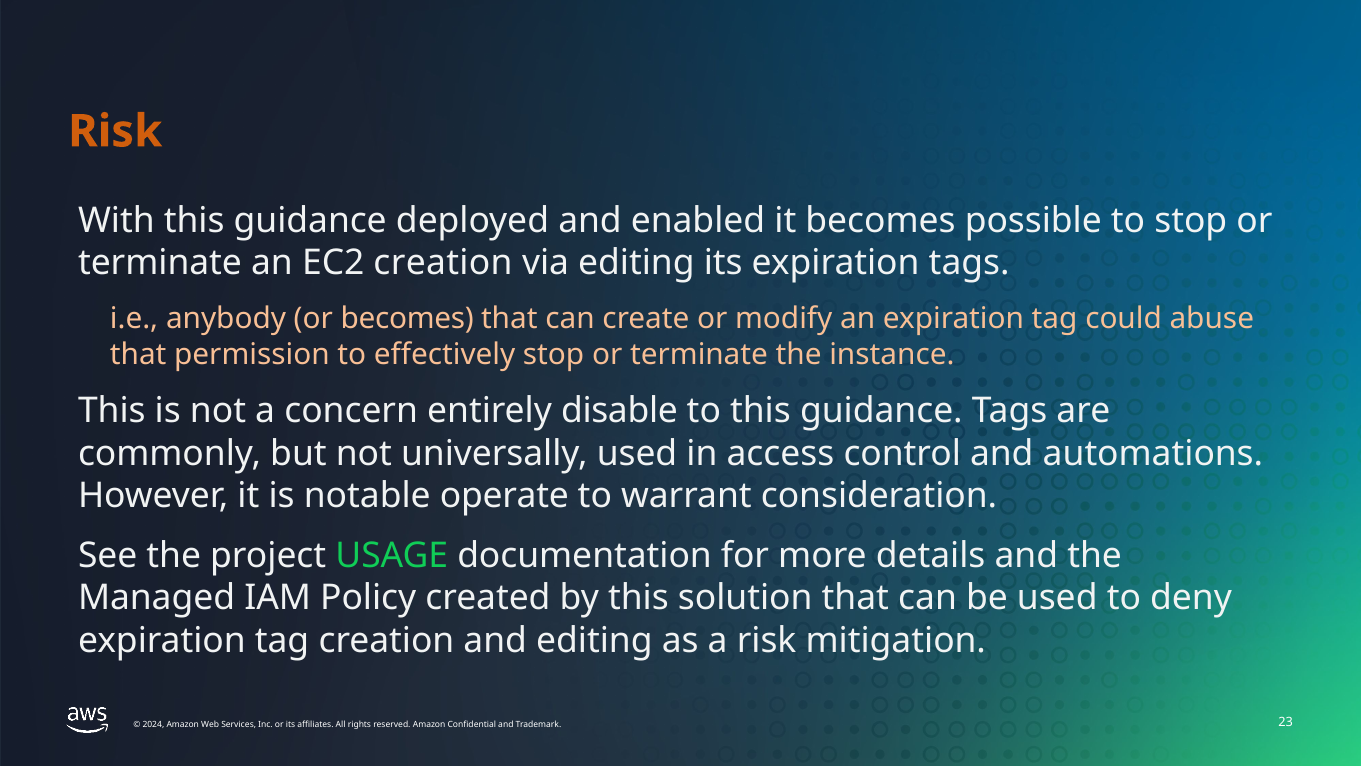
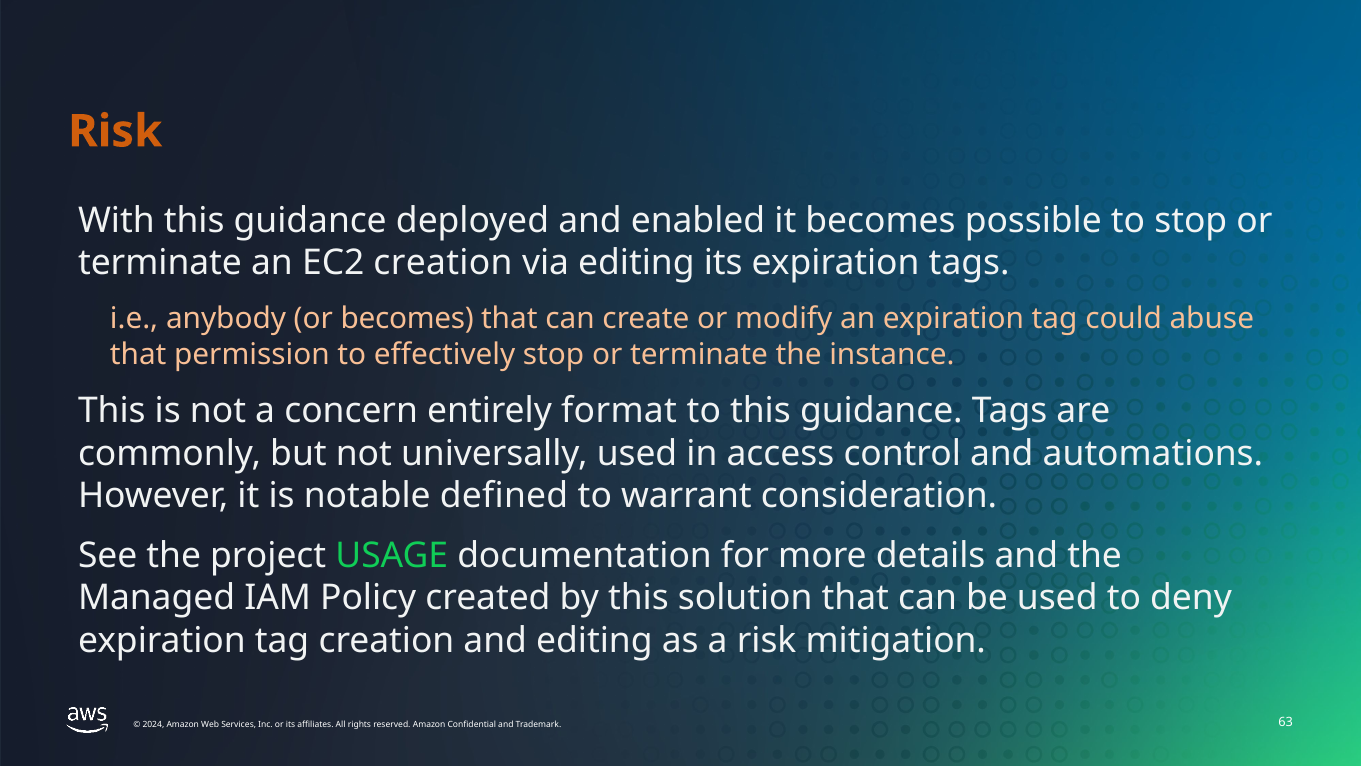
disable: disable -> format (619, 411)
operate: operate -> defined (504, 496)
23: 23 -> 63 (1286, 722)
